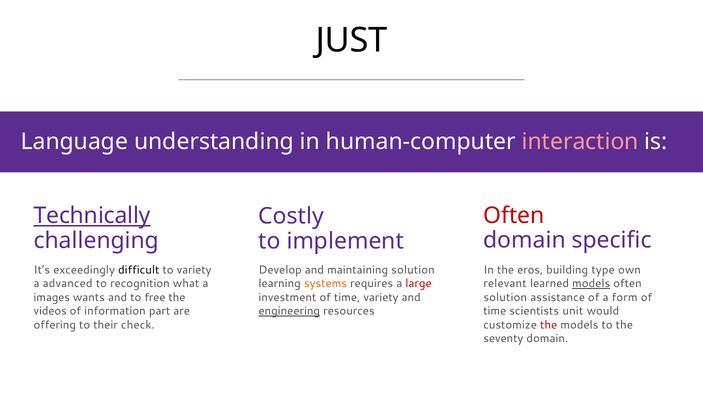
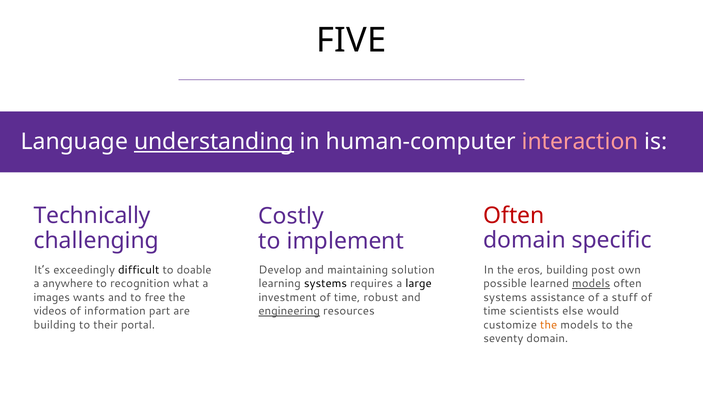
JUST: JUST -> FIVE (351, 40)
understanding underline: none -> present (214, 142)
Technically underline: present -> none (92, 216)
to variety: variety -> doable (194, 270)
type: type -> post (603, 270)
advanced: advanced -> anywhere (68, 284)
systems colour: orange -> black (325, 284)
large colour: red -> black (419, 284)
relevant: relevant -> possible (505, 284)
time variety: variety -> robust (381, 298)
solution: solution -> systems (505, 298)
form: form -> stuff (625, 298)
unit: unit -> else (573, 311)
offering: offering -> building (55, 325)
check: check -> portal (138, 325)
the colour: red -> orange (549, 325)
